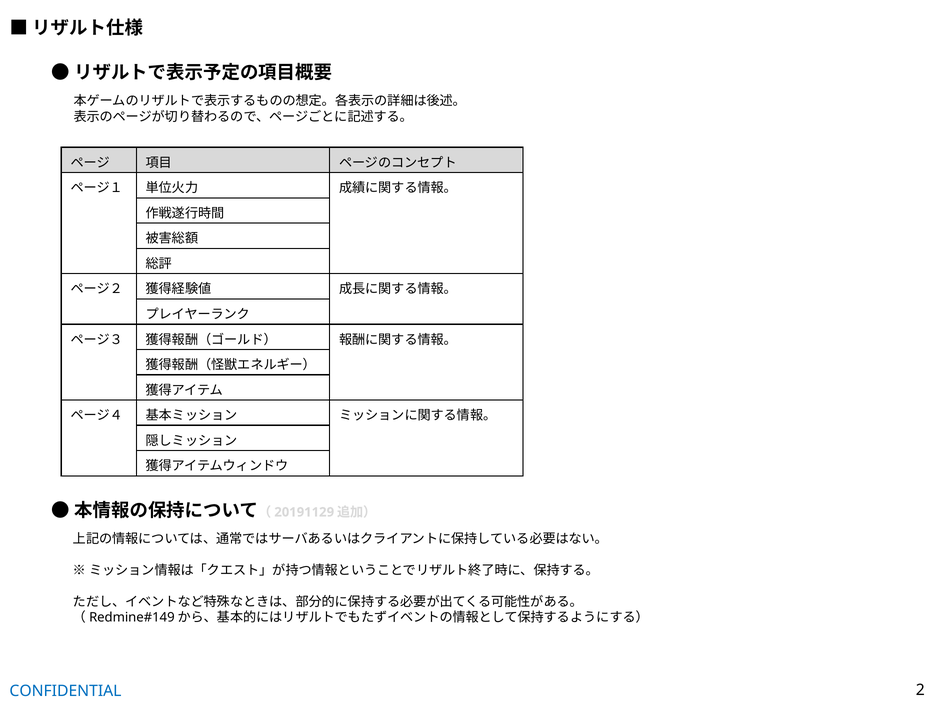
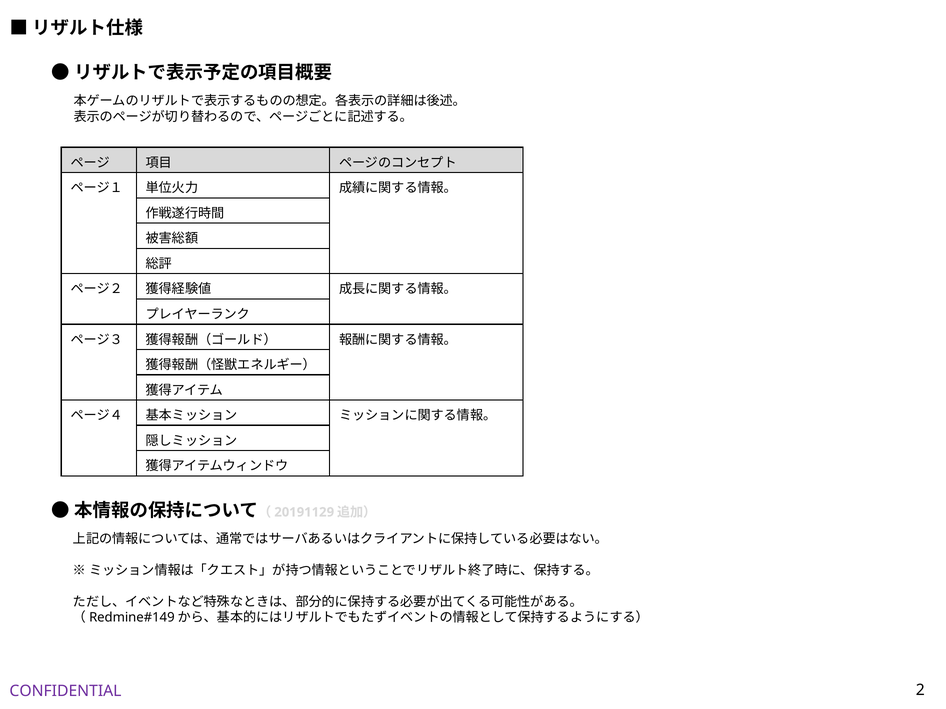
CONFIDENTIAL colour: blue -> purple (65, 692)
